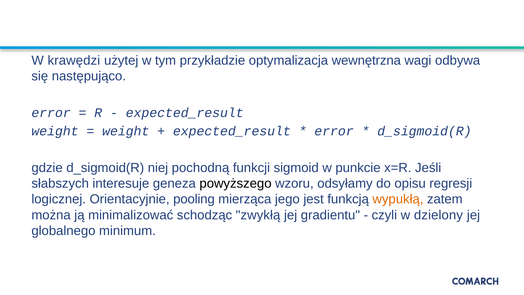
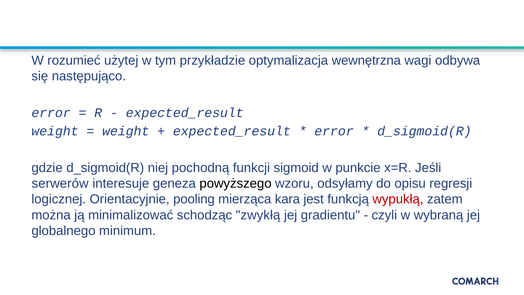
krawędzi: krawędzi -> rozumieć (74, 60)
słabszych: słabszych -> serwerów (60, 183)
jego: jego -> kara (287, 199)
wypukłą colour: orange -> red (398, 199)
dzielony: dzielony -> wybraną (439, 215)
